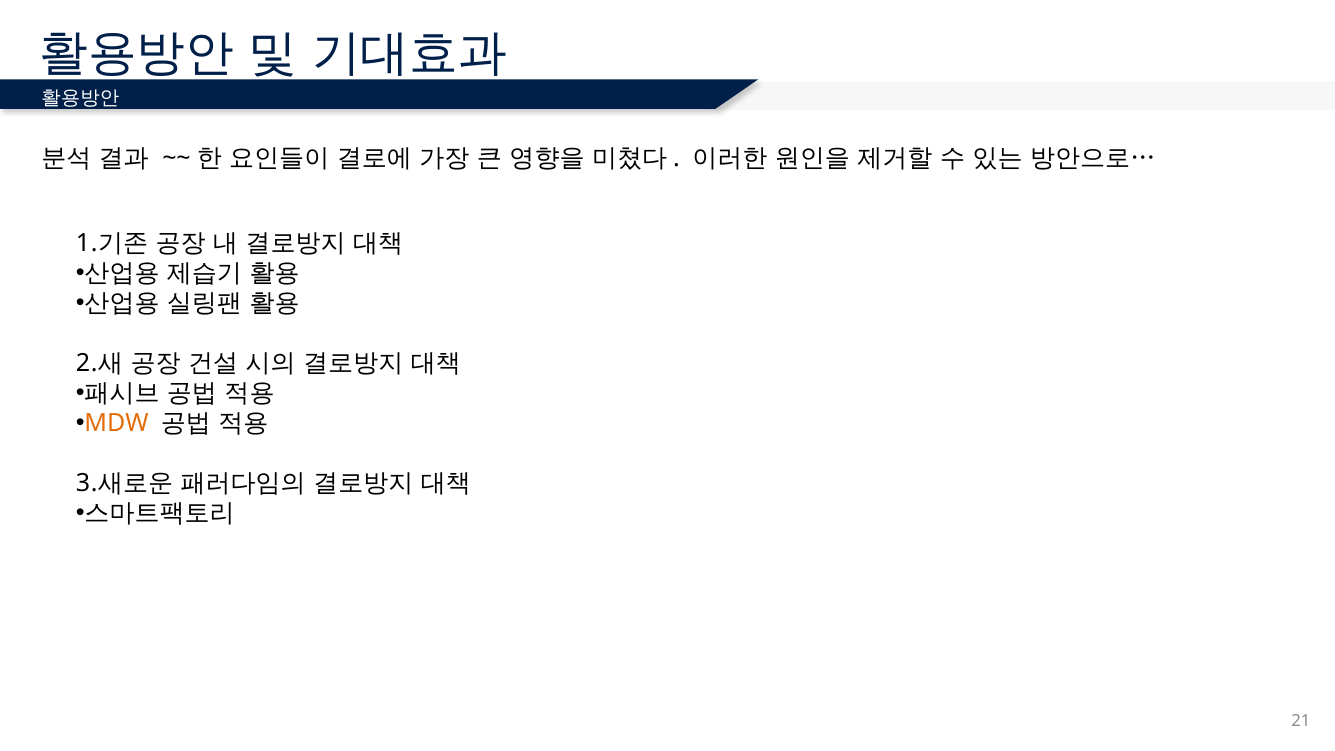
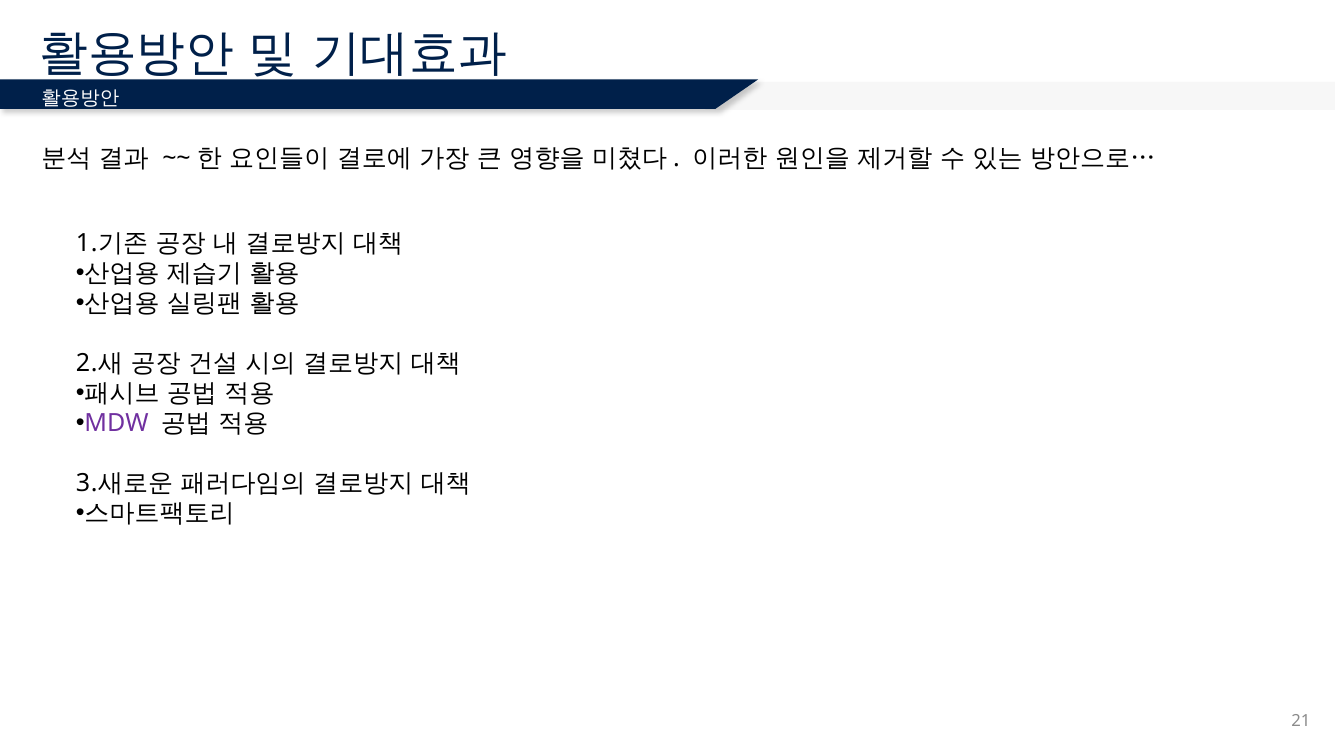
MDW colour: orange -> purple (117, 423)
